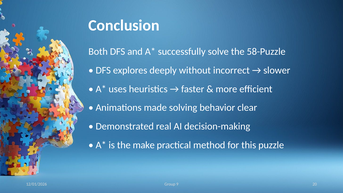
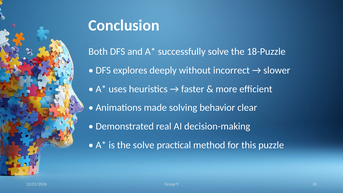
58-Puzzle: 58-Puzzle -> 18-Puzzle (266, 52)
the make: make -> solve (144, 145)
